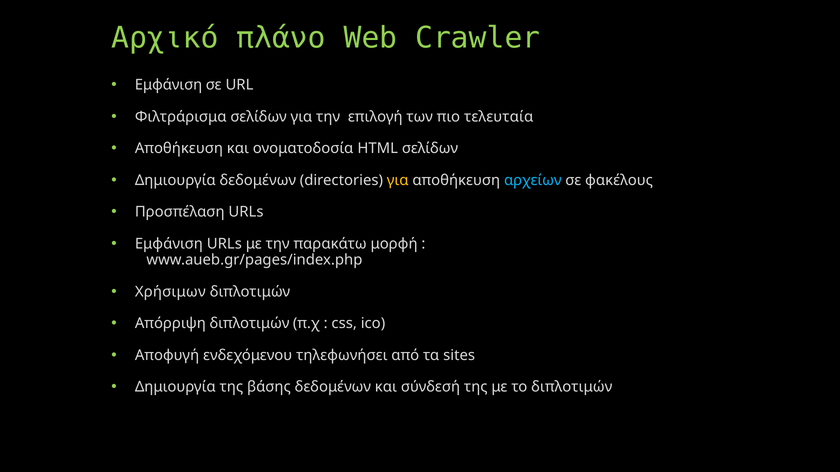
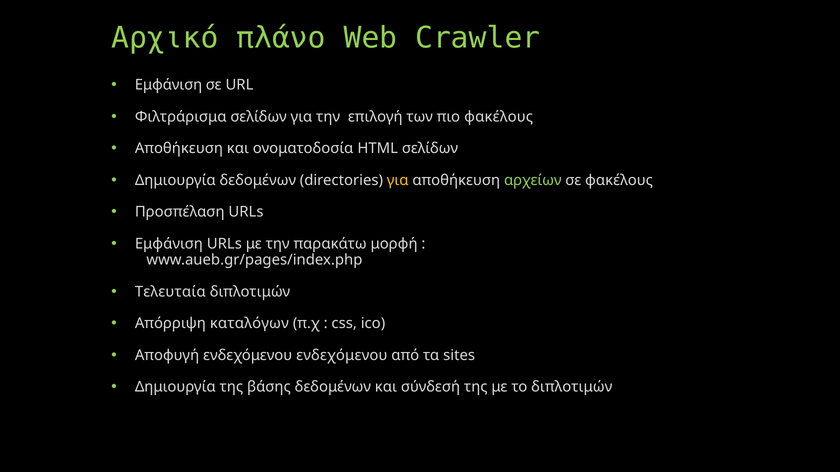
πιο τελευταία: τελευταία -> φακέλους (499, 117)
αρχείων colour: light blue -> light green (533, 180)
Χρήσιμων: Χρήσιμων -> Τελευταία (170, 292)
Απόρριψη διπλοτιμών: διπλοτιμών -> καταλόγων (249, 324)
ενδεχόμενου τηλεφωνήσει: τηλεφωνήσει -> ενδεχόμενου (342, 356)
